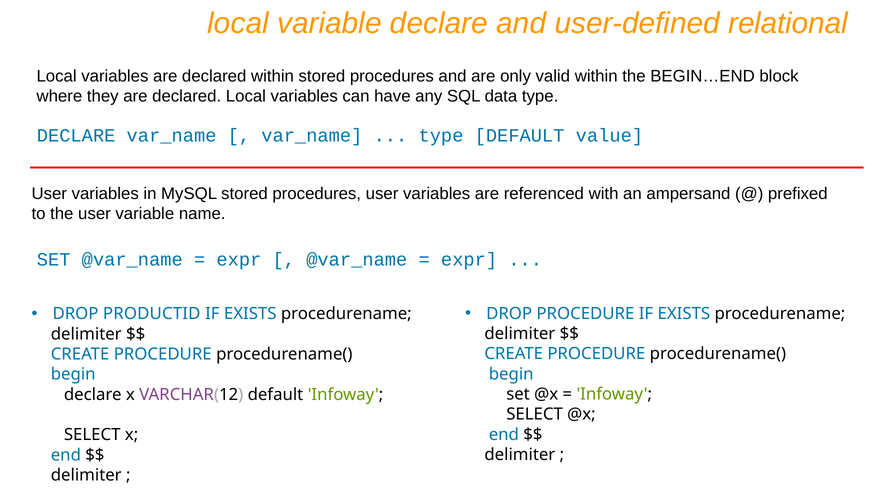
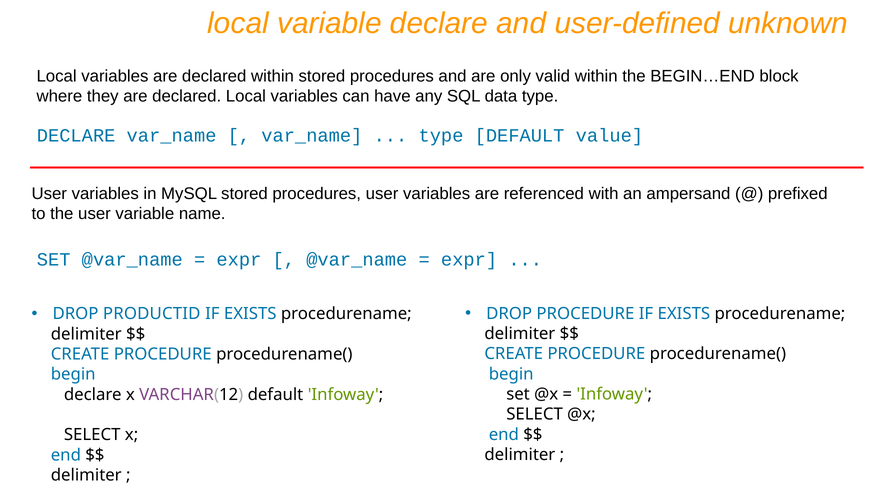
relational: relational -> unknown (788, 23)
